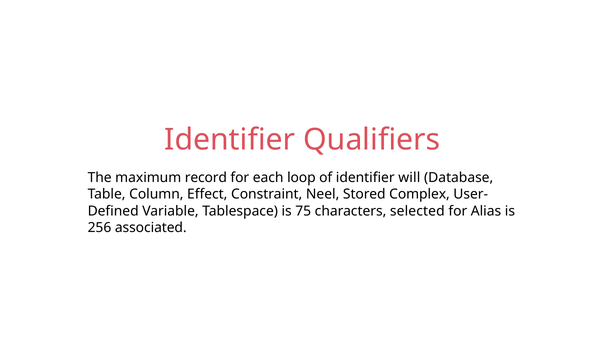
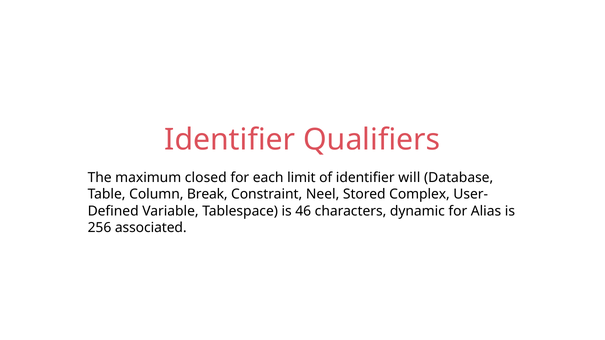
record: record -> closed (206, 178)
loop: loop -> limit (301, 178)
Effect: Effect -> Break (207, 195)
75: 75 -> 46 (303, 211)
selected: selected -> dynamic (417, 211)
